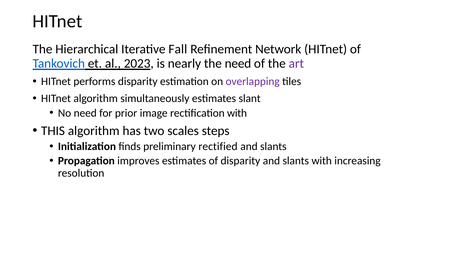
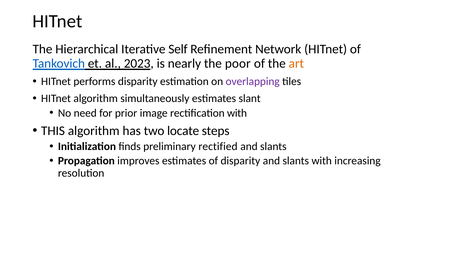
Fall: Fall -> Self (178, 49)
the need: need -> poor (238, 63)
art colour: purple -> orange (296, 63)
scales: scales -> locate (183, 131)
